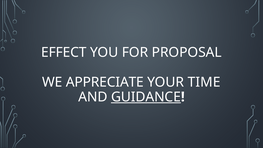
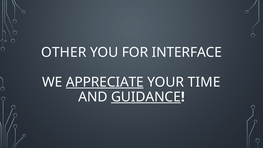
EFFECT: EFFECT -> OTHER (64, 52)
PROPOSAL: PROPOSAL -> INTERFACE (187, 52)
APPRECIATE underline: none -> present (105, 82)
